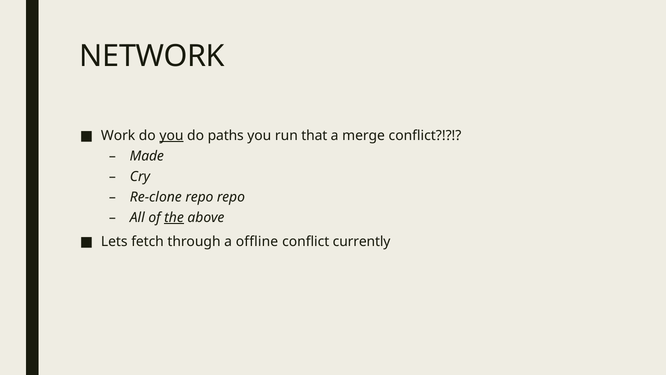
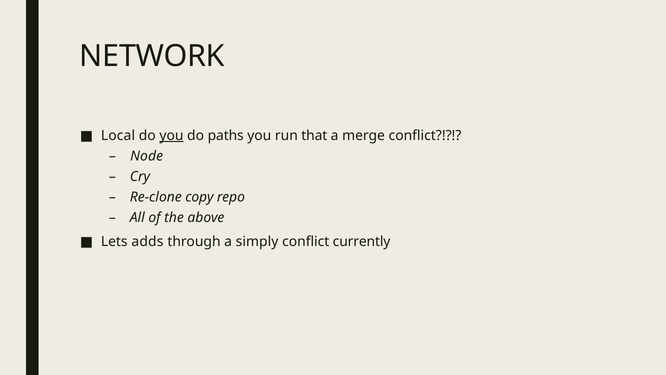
Work: Work -> Local (118, 135)
Made: Made -> Node (147, 156)
Re-clone repo: repo -> copy (199, 197)
the underline: present -> none (174, 217)
fetch: fetch -> adds (147, 241)
offline: offline -> simply (257, 241)
